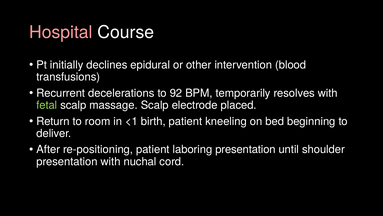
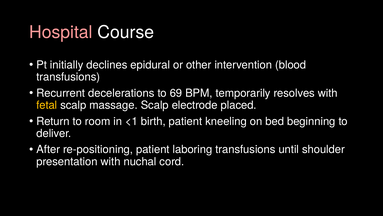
92: 92 -> 69 (176, 93)
fetal colour: light green -> yellow (47, 105)
laboring presentation: presentation -> transfusions (245, 149)
